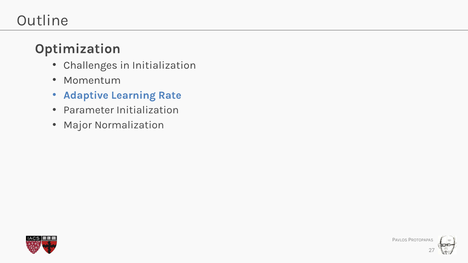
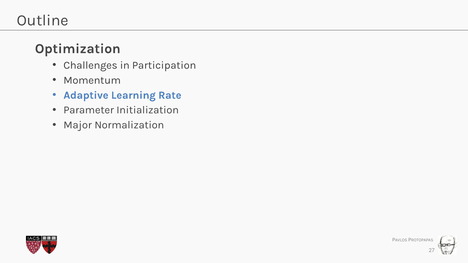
in Initialization: Initialization -> Participation (164, 65)
